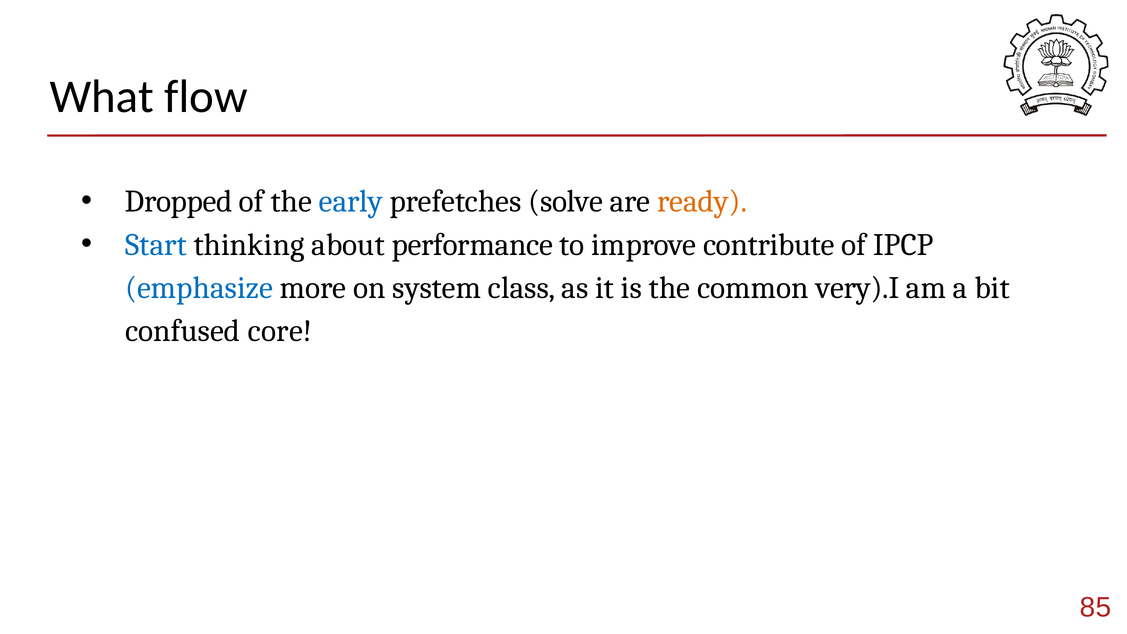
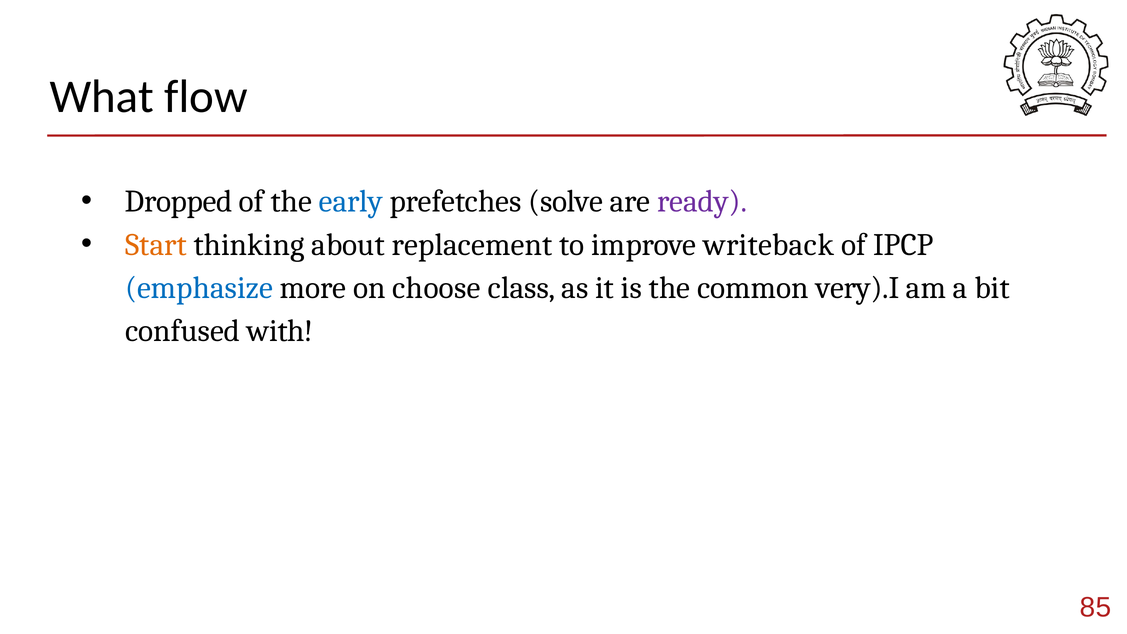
ready colour: orange -> purple (702, 201)
Start colour: blue -> orange (156, 245)
performance: performance -> replacement (472, 245)
contribute: contribute -> writeback (769, 245)
system: system -> choose (437, 288)
core: core -> with (280, 331)
